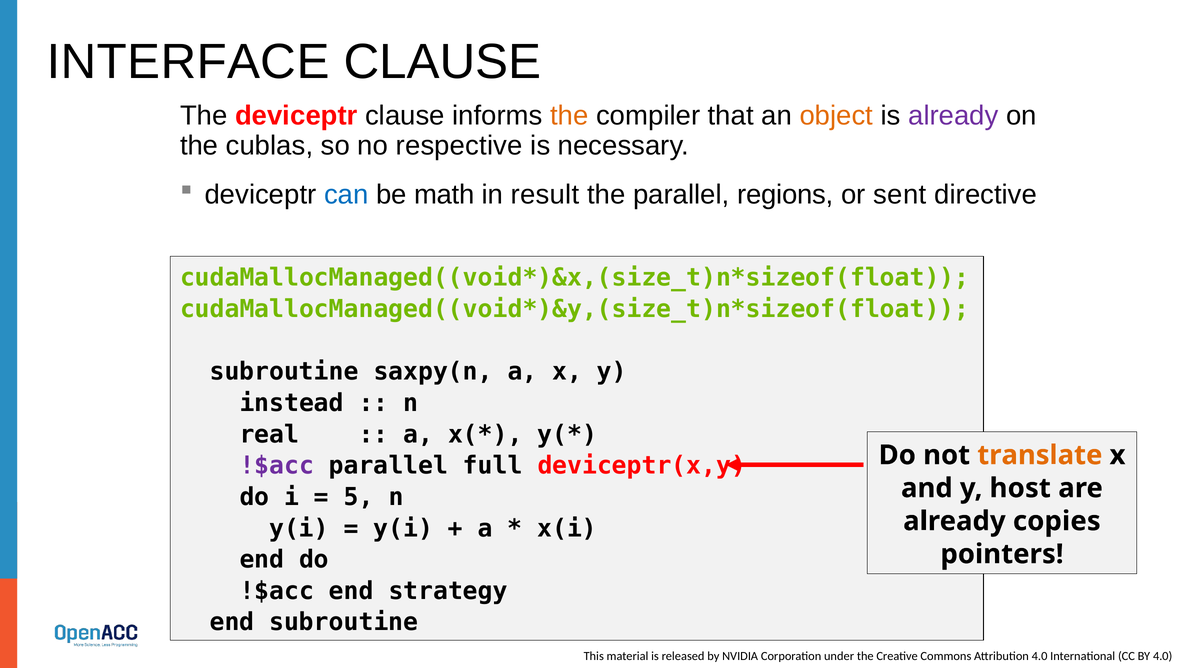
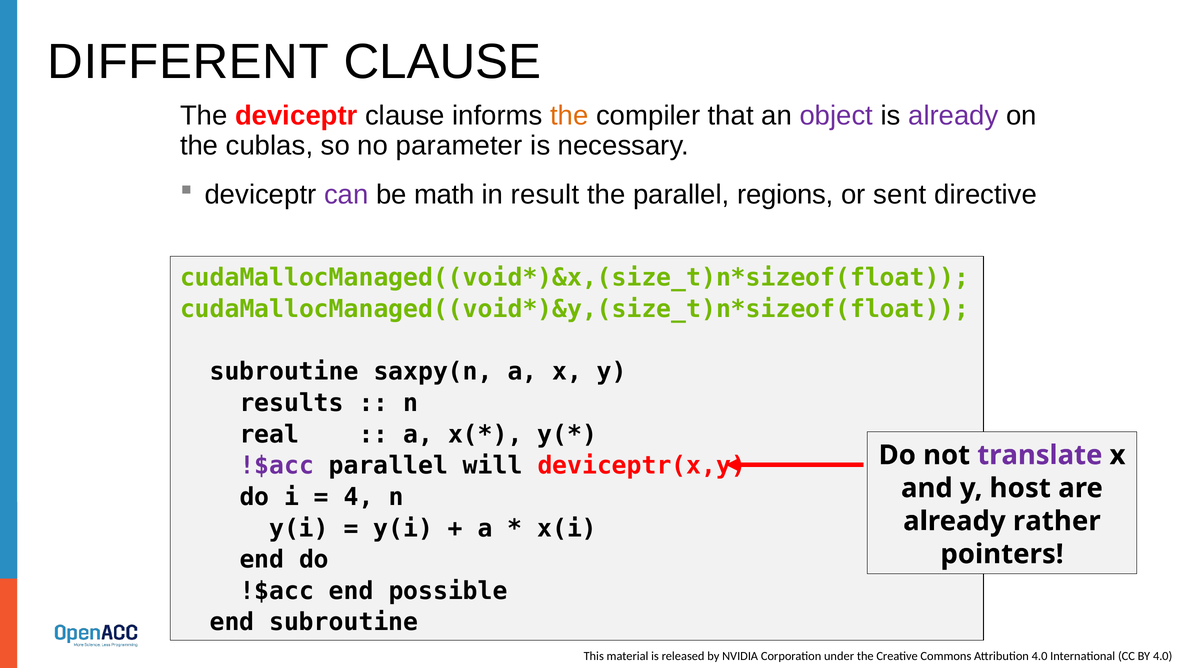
INTERFACE: INTERFACE -> DIFFERENT (188, 62)
object colour: orange -> purple (836, 116)
respective: respective -> parameter (459, 146)
can colour: blue -> purple (346, 195)
instead: instead -> results (292, 403)
translate colour: orange -> purple (1040, 455)
full: full -> will (493, 466)
5: 5 -> 4 (359, 497)
copies: copies -> rather (1057, 521)
strategy: strategy -> possible (448, 591)
